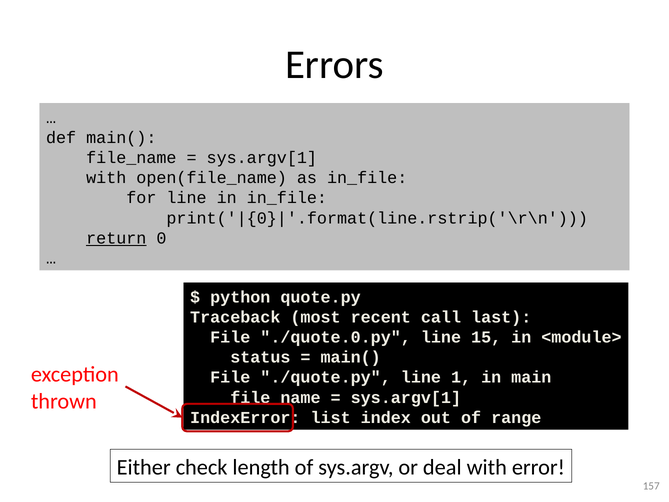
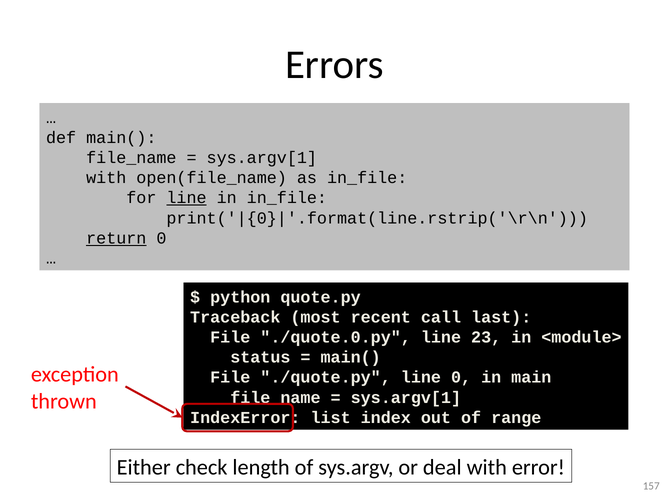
line underline: none -> present (187, 198)
15: 15 -> 23 (486, 337)
line 1: 1 -> 0 (461, 377)
